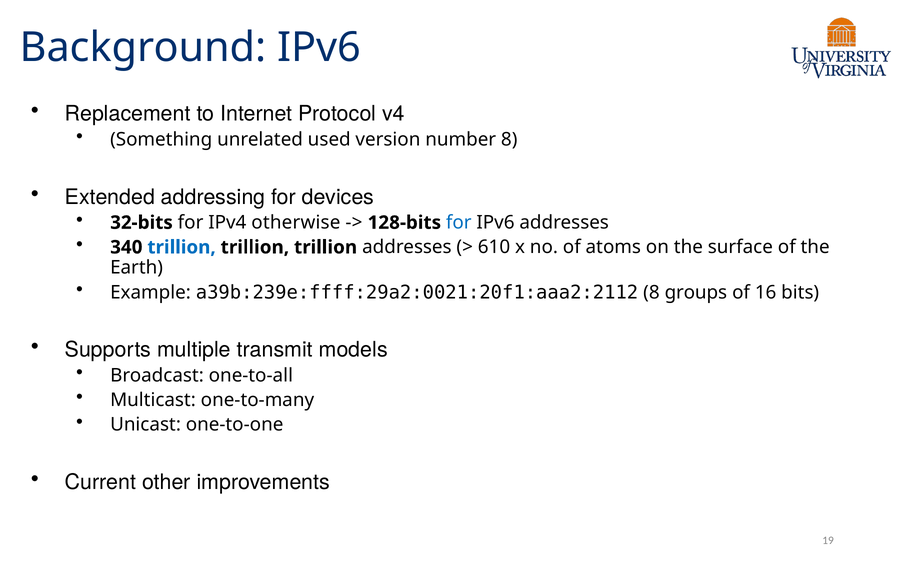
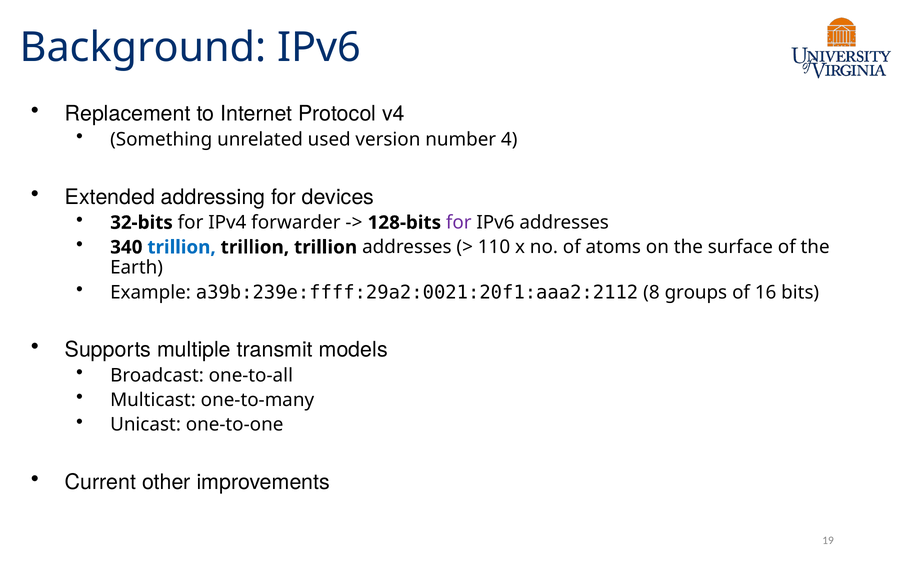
number 8: 8 -> 4 (509, 139)
otherwise: otherwise -> forwarder (296, 222)
for colour: blue -> purple (459, 222)
610: 610 -> 110 (494, 247)
